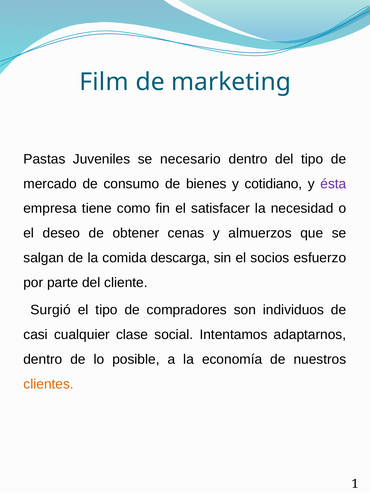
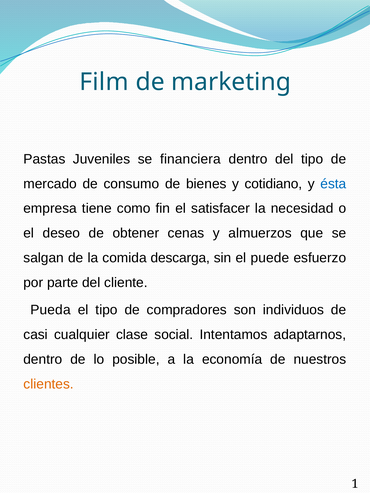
necesario: necesario -> financiera (190, 159)
ésta colour: purple -> blue (333, 184)
socios: socios -> puede (270, 258)
Surgió: Surgió -> Pueda (51, 310)
